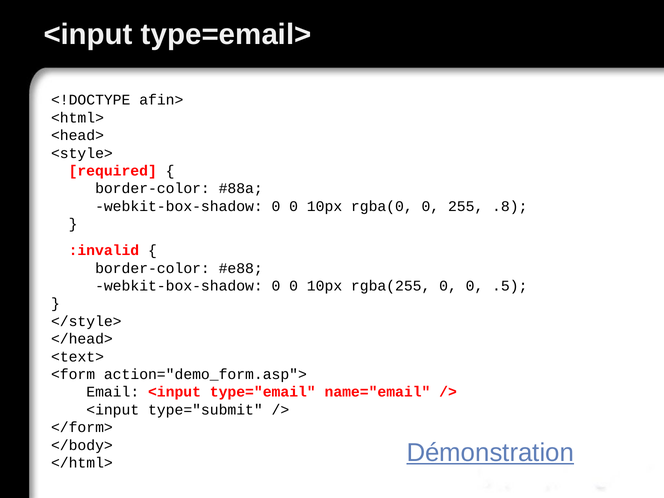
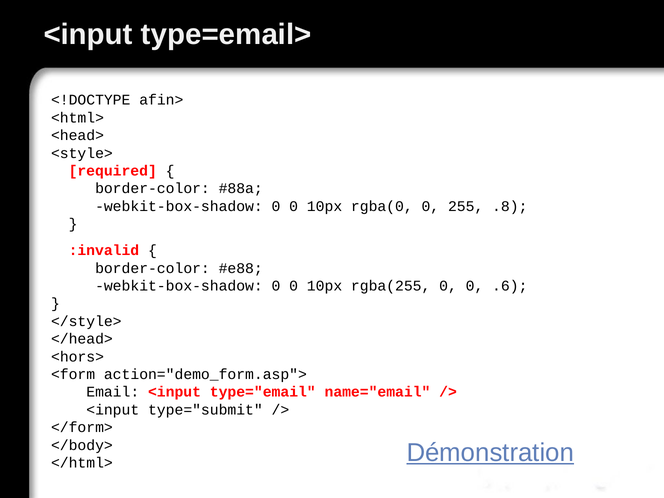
.5: .5 -> .6 (510, 286)
<text>: <text> -> <hors> (78, 357)
